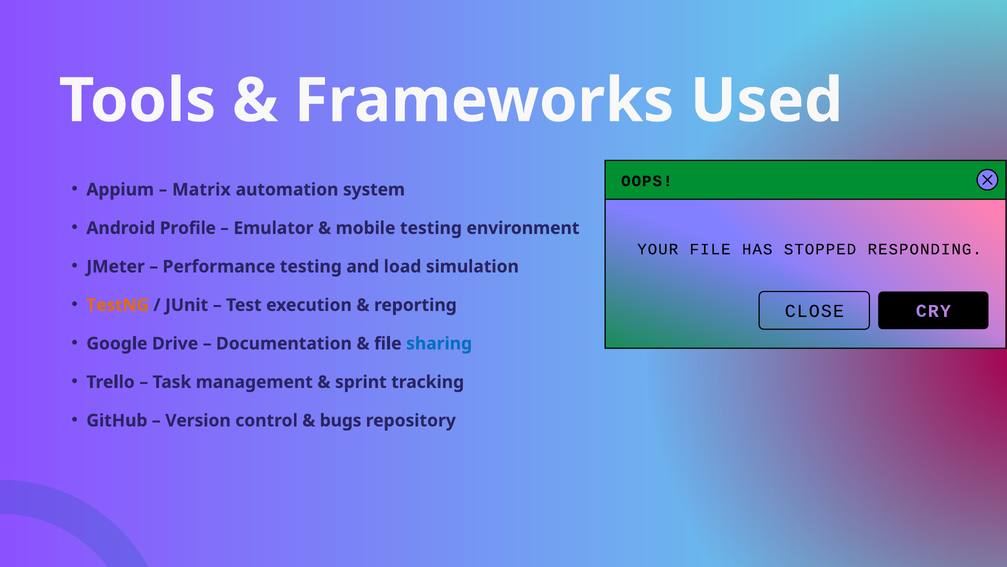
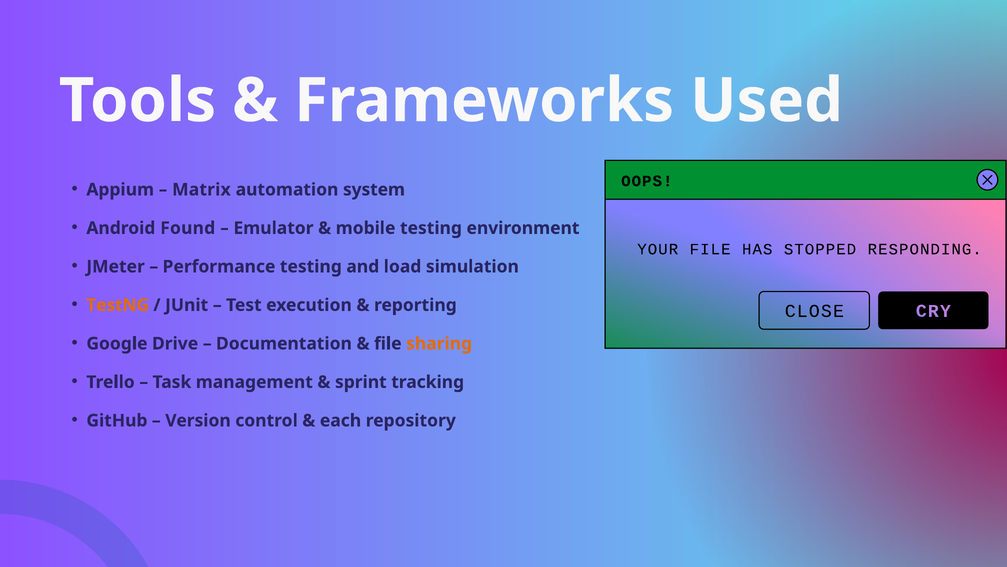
Profile: Profile -> Found (188, 228)
sharing colour: blue -> orange (439, 343)
bugs: bugs -> each (341, 420)
